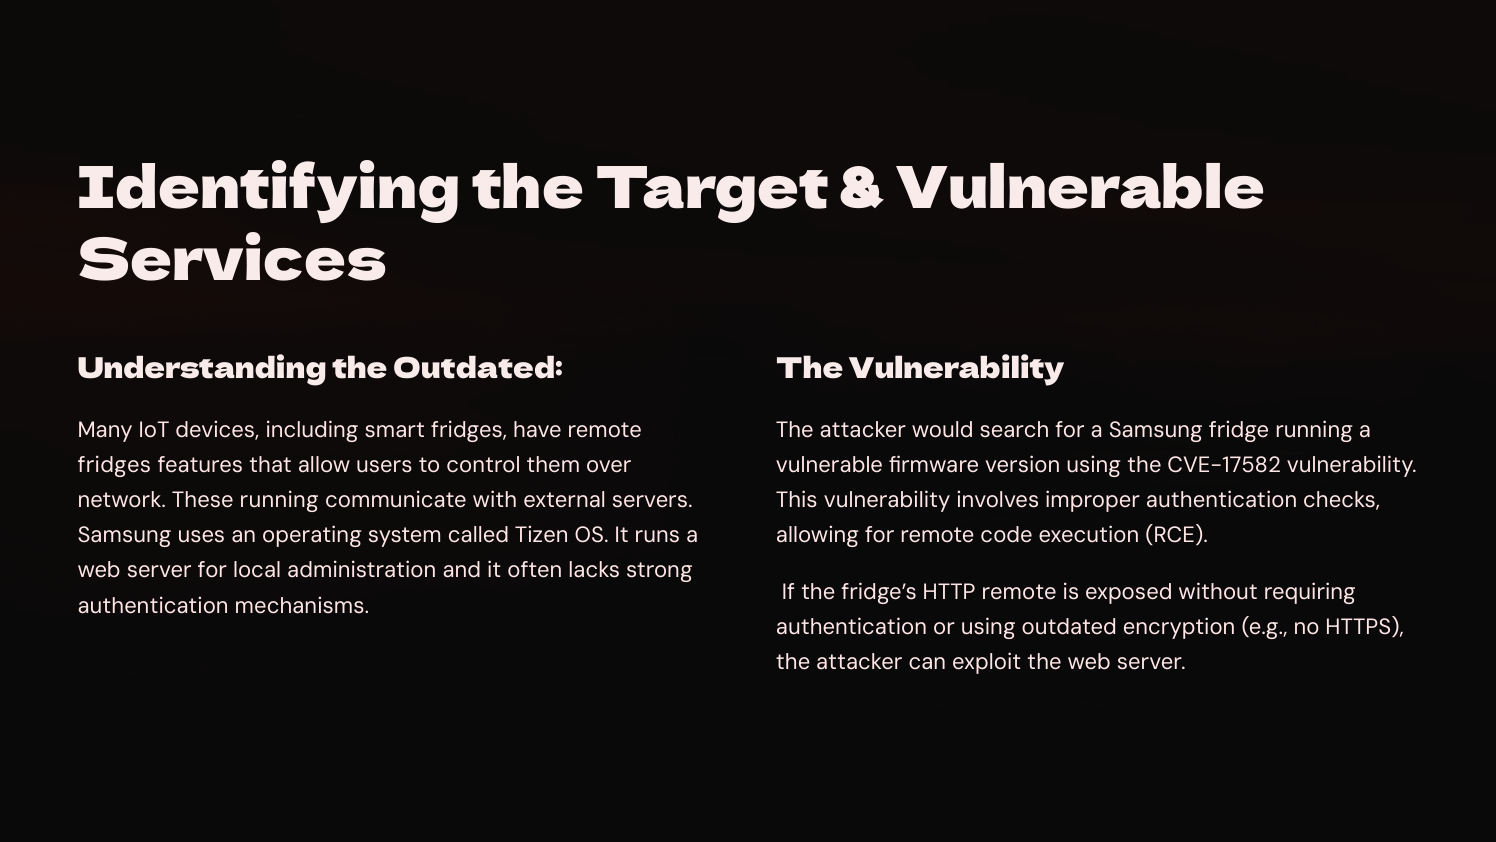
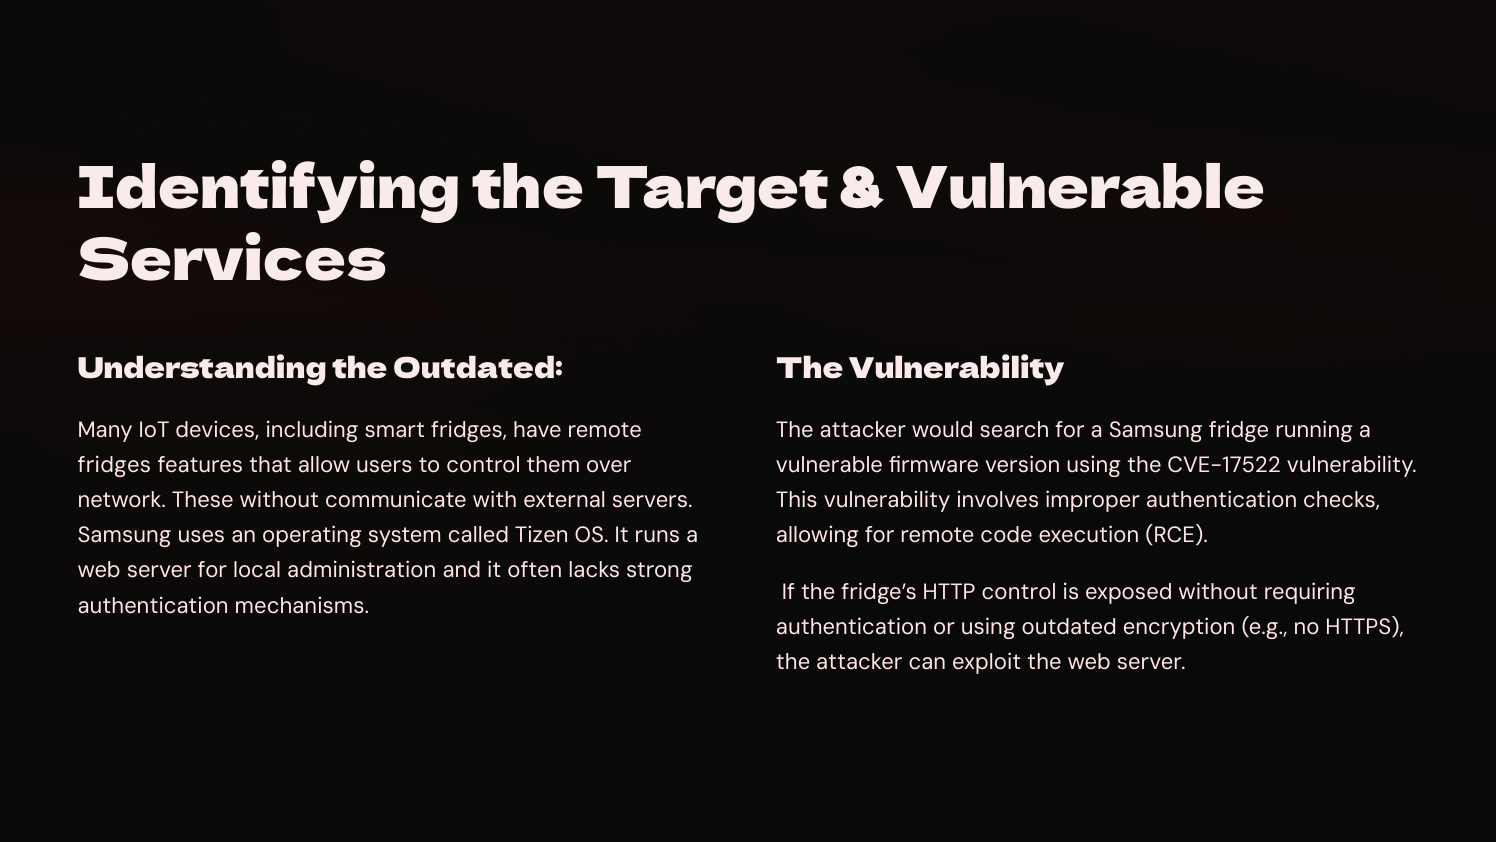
CVE-17582: CVE-17582 -> CVE-17522 (1224, 465)
These running: running -> without (279, 500)
HTTP remote: remote -> control (1019, 592)
